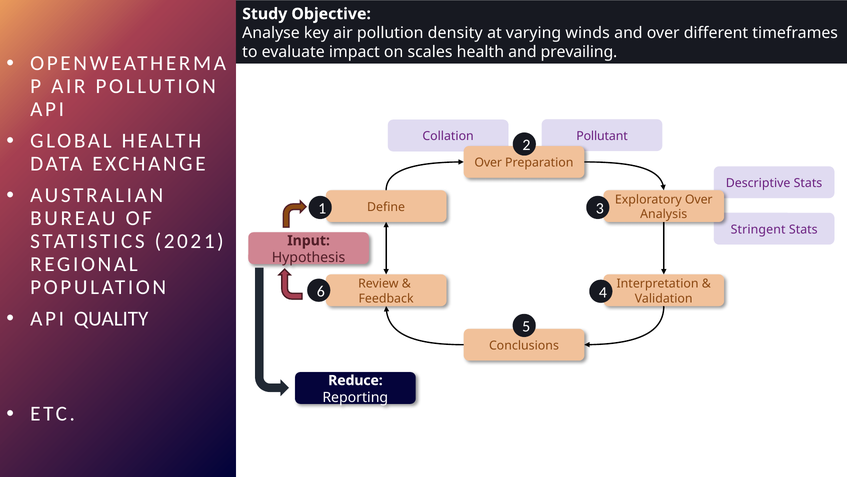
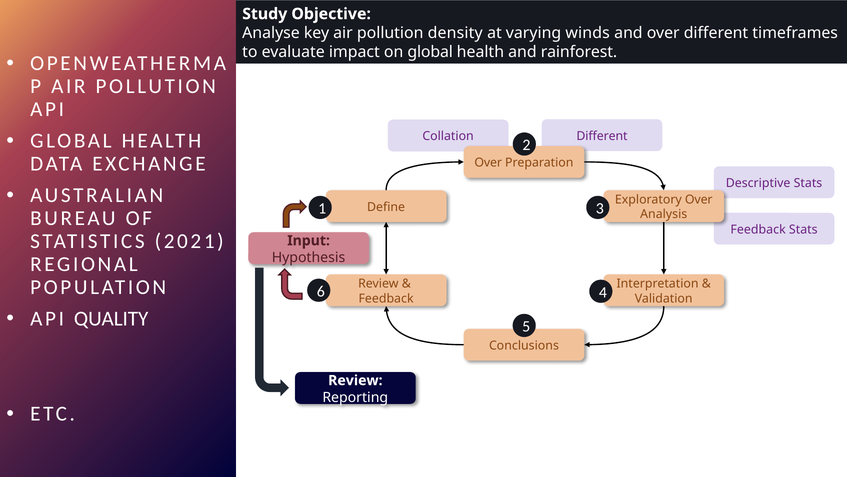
on scales: scales -> global (430, 52)
prevailing: prevailing -> rainforest (579, 52)
Collation Pollutant: Pollutant -> Different (602, 136)
Stringent: Stringent -> Feedback (758, 229)
Reduce: Reduce -> Review (355, 380)
